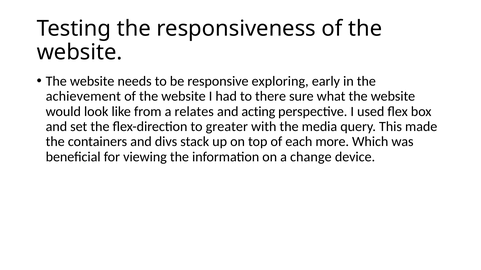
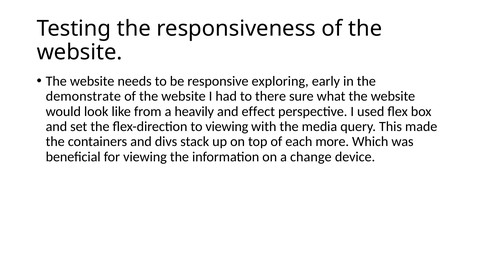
achievement: achievement -> demonstrate (83, 96)
relates: relates -> heavily (194, 112)
acting: acting -> effect (258, 112)
to greater: greater -> viewing (227, 127)
